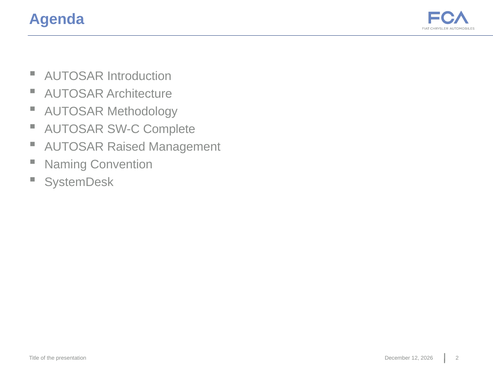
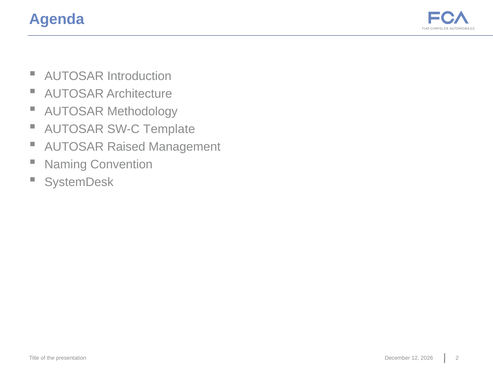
Complete: Complete -> Template (169, 129)
